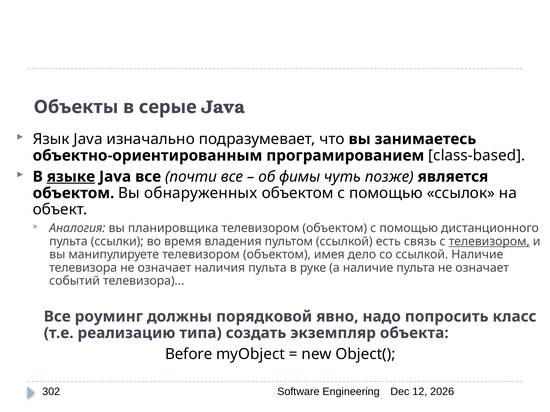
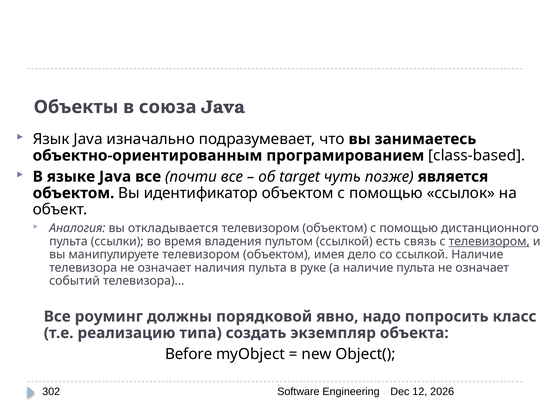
серые: серые -> союза (168, 107)
языке underline: present -> none (71, 177)
фимы: фимы -> target (300, 177)
обнаруженных: обнаруженных -> идентификатор (201, 193)
планировщика: планировщика -> откладывается (173, 229)
